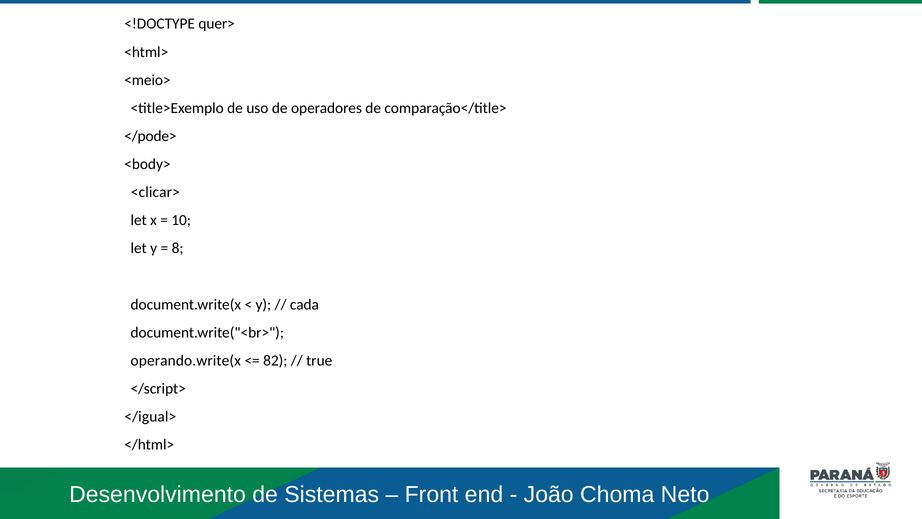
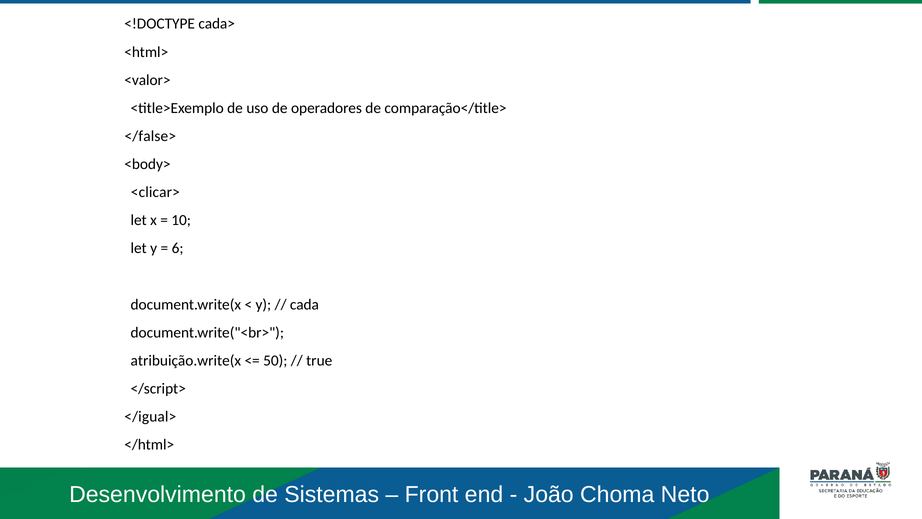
quer>: quer> -> cada> (217, 24)
<meio>: <meio> -> <valor> (147, 80)
</pode>: </pode> -> </false> (150, 136)
8: 8 -> 6 (178, 248)
operando.write(x: operando.write(x -> atribuição.write(x (186, 360)
82: 82 -> 50 (275, 360)
